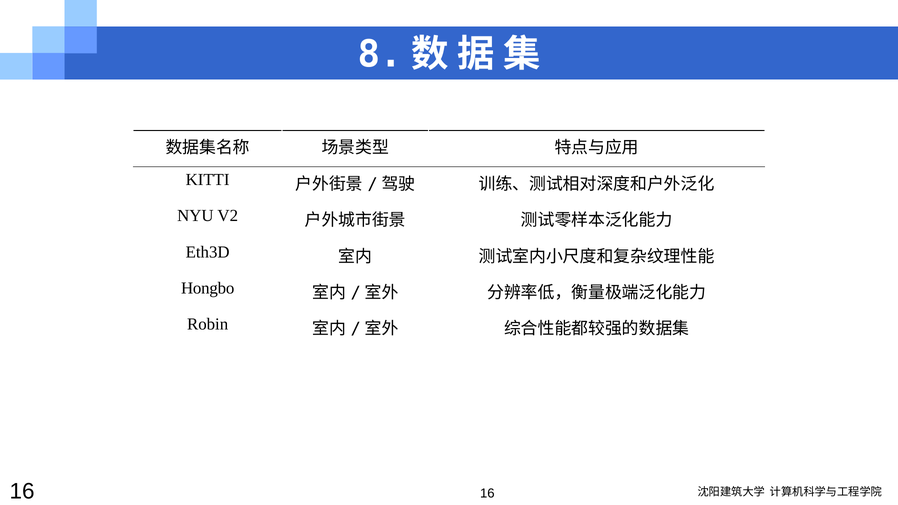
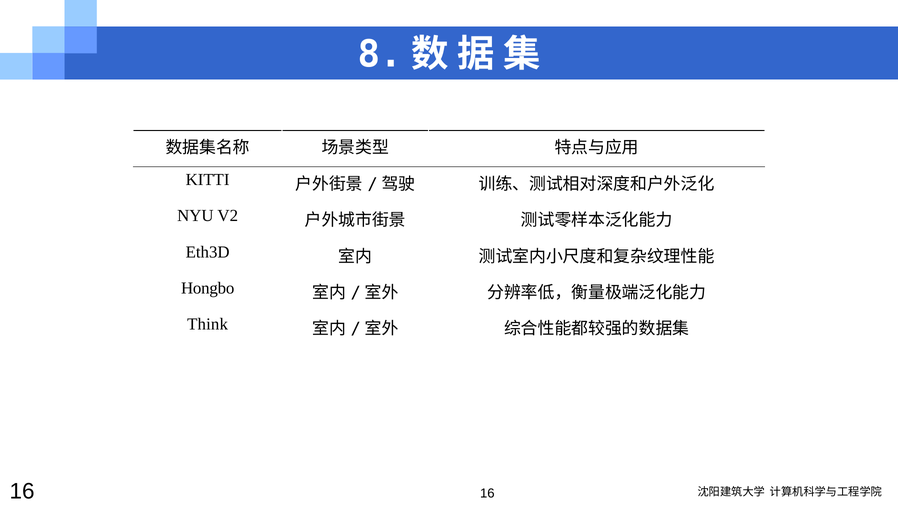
Robin: Robin -> Think (208, 325)
